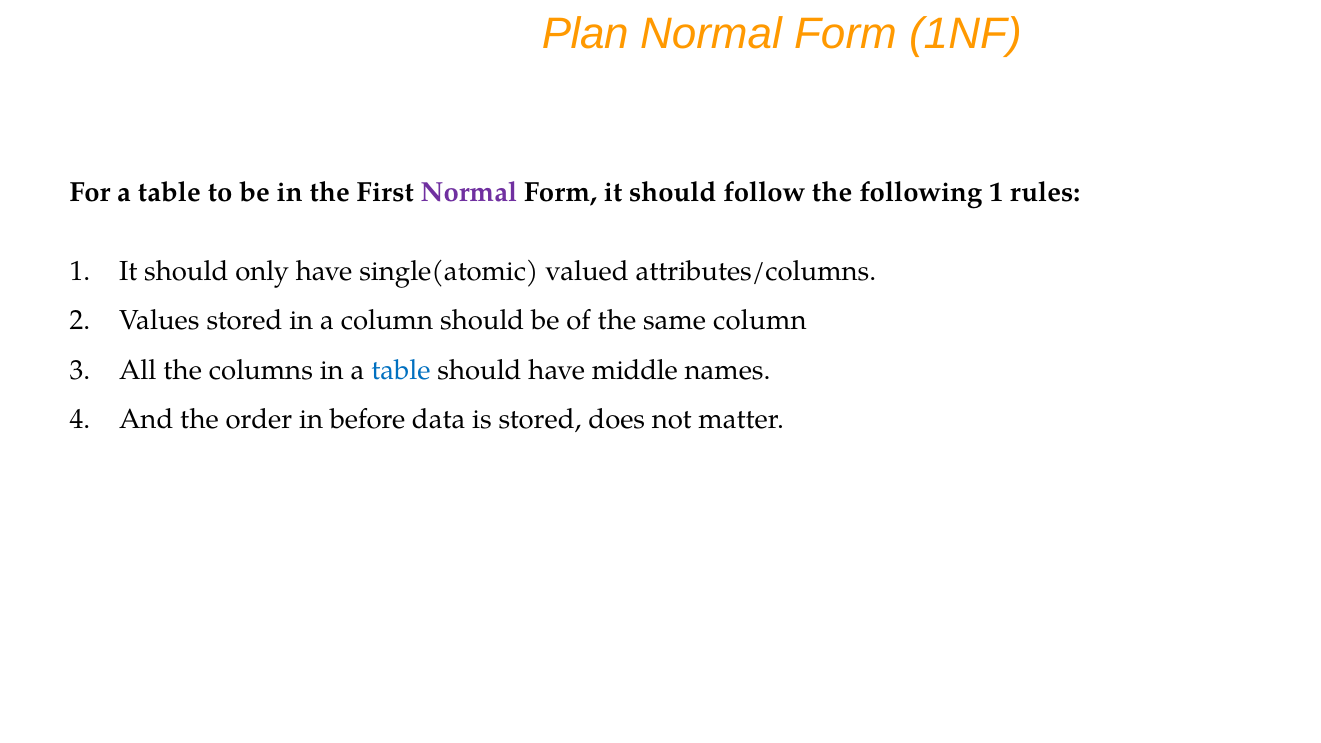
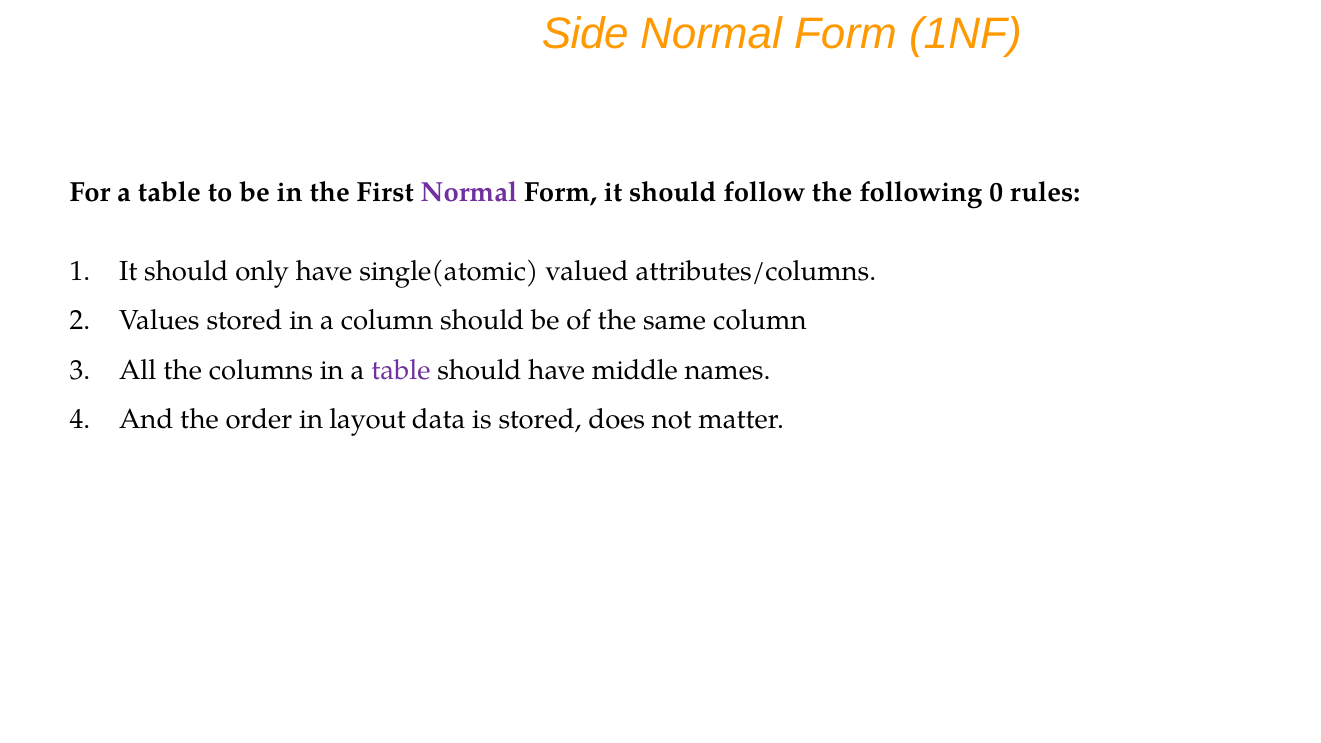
Plan: Plan -> Side (585, 34)
following 1: 1 -> 0 (996, 192)
table colour: blue -> purple (401, 370)
before: before -> layout (368, 420)
